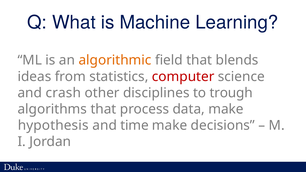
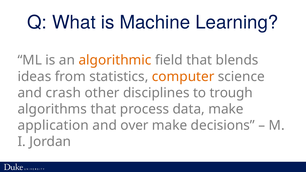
computer colour: red -> orange (183, 77)
hypothesis: hypothesis -> application (53, 126)
time: time -> over (134, 126)
